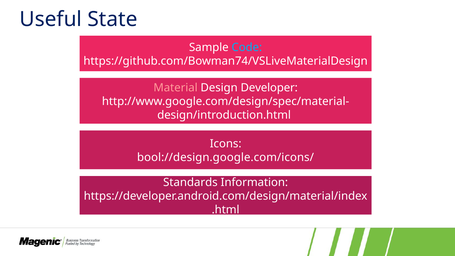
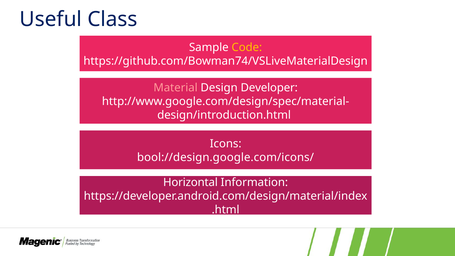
State: State -> Class (112, 19)
Code colour: light blue -> yellow (247, 47)
Standards: Standards -> Horizontal (190, 182)
